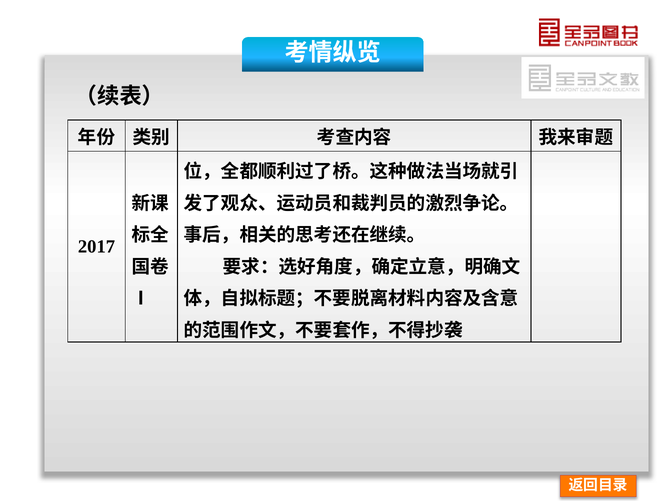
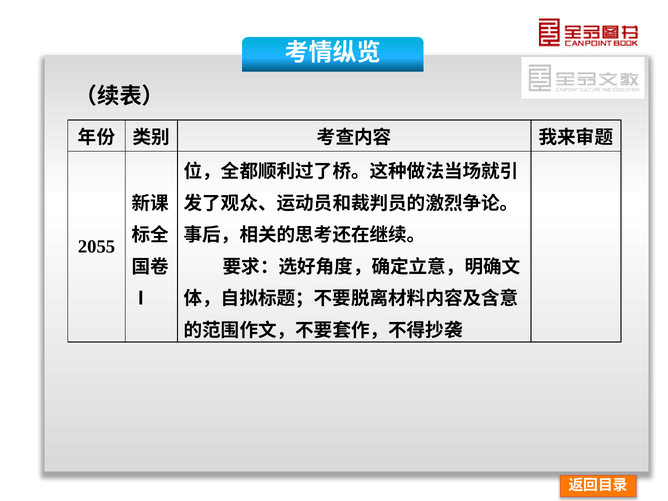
2017: 2017 -> 2055 (97, 247)
